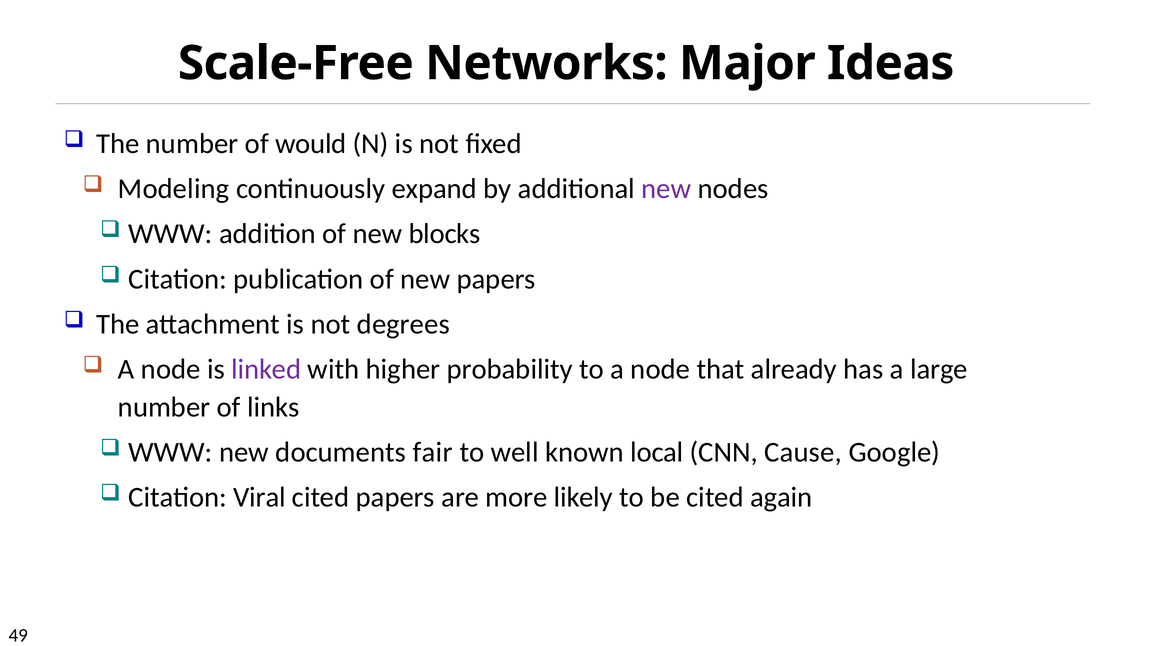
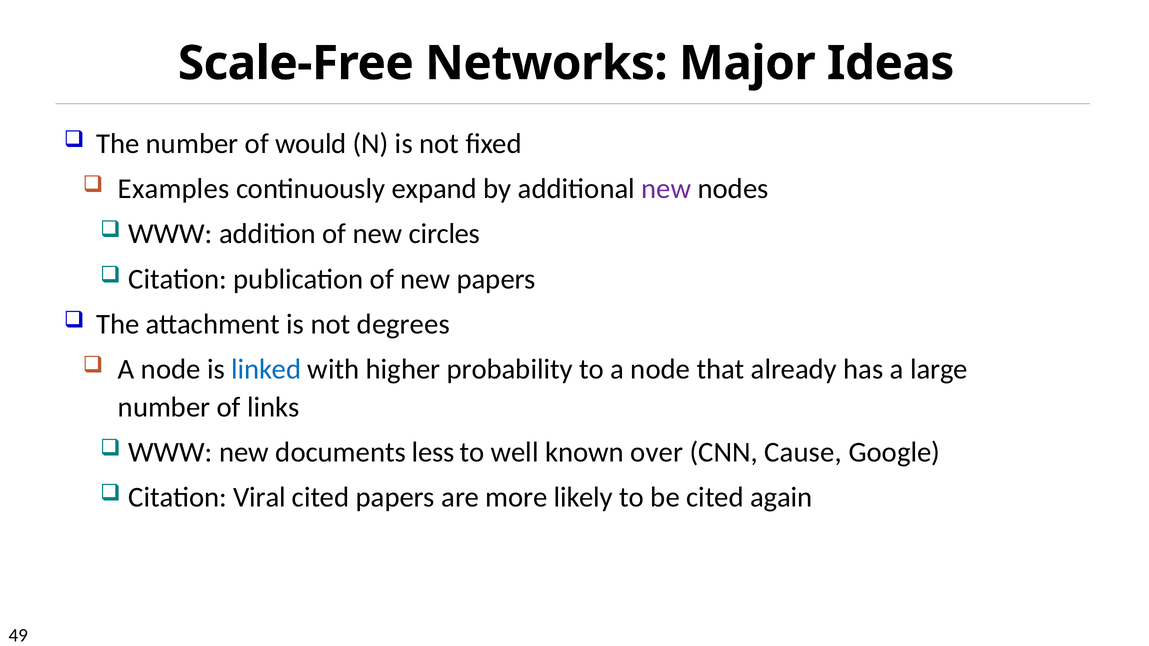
Modeling: Modeling -> Examples (174, 189)
blocks: blocks -> circles (445, 234)
linked colour: purple -> blue (266, 369)
fair: fair -> less (433, 452)
local: local -> over (657, 452)
